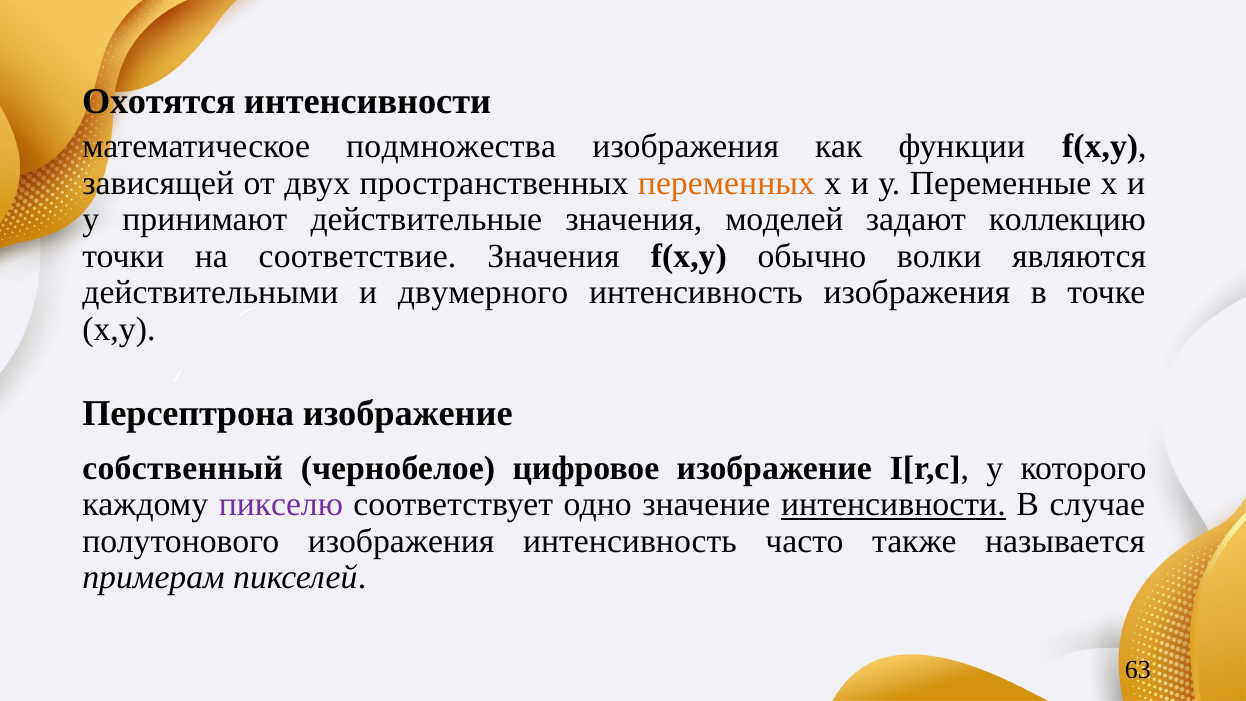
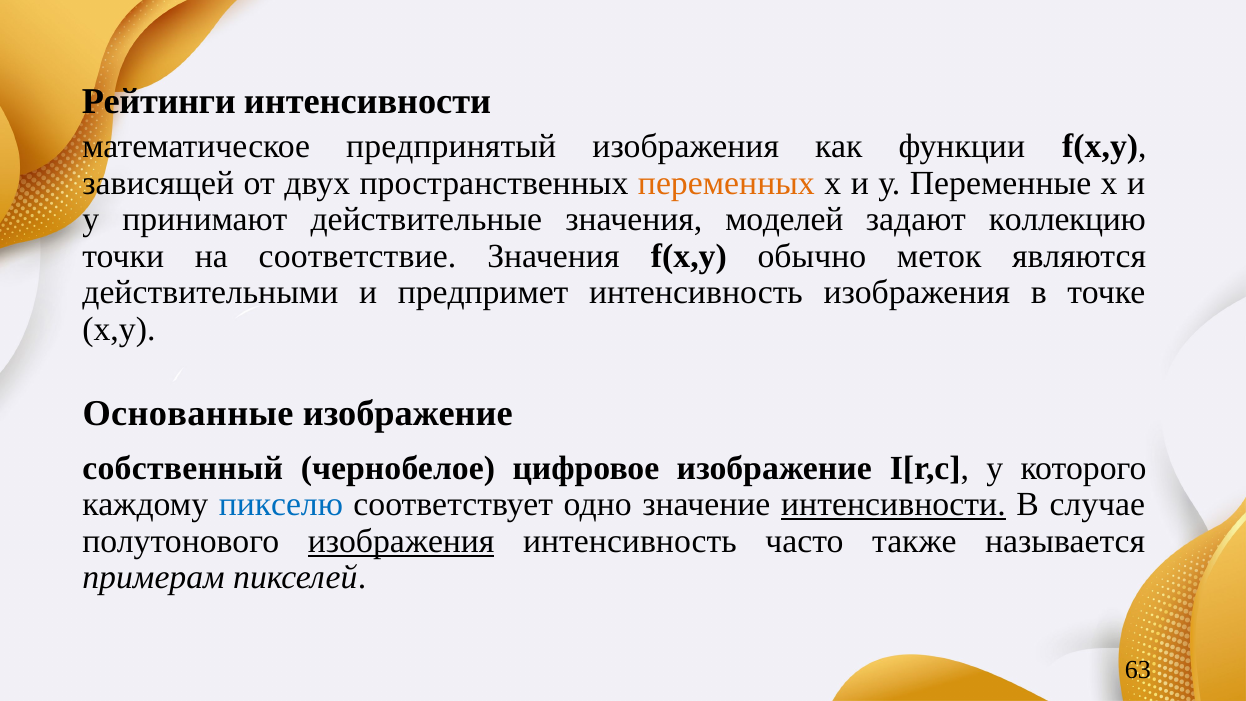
Охотятся: Охотятся -> Рейтинги (159, 101)
подмножества: подмножества -> предпринятый (451, 147)
волки: волки -> меток (939, 256)
двумерного: двумерного -> предпримет (483, 292)
Персептрона: Персептрона -> Основанные (188, 413)
пикселю colour: purple -> blue (281, 505)
изображения underline: none -> present (401, 541)
